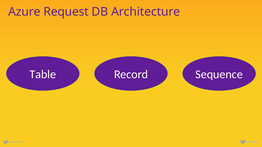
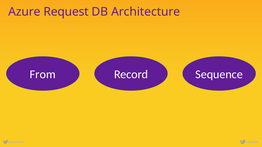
Table: Table -> From (43, 75)
